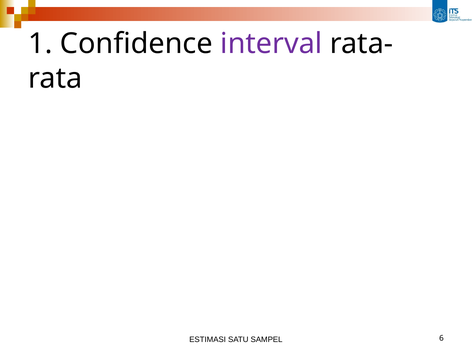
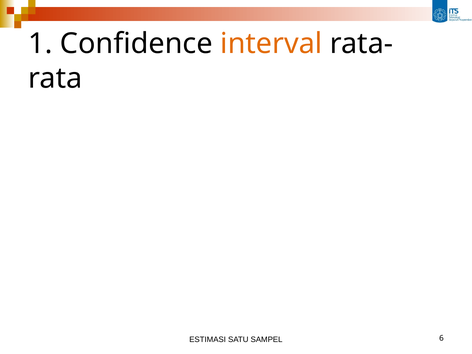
interval colour: purple -> orange (271, 44)
